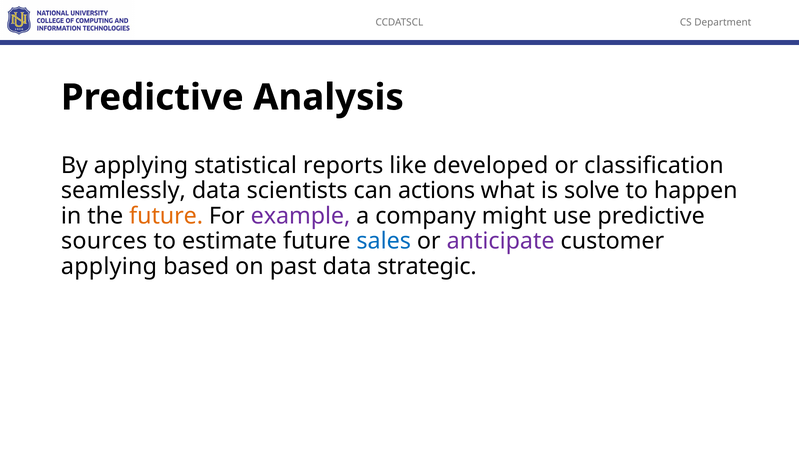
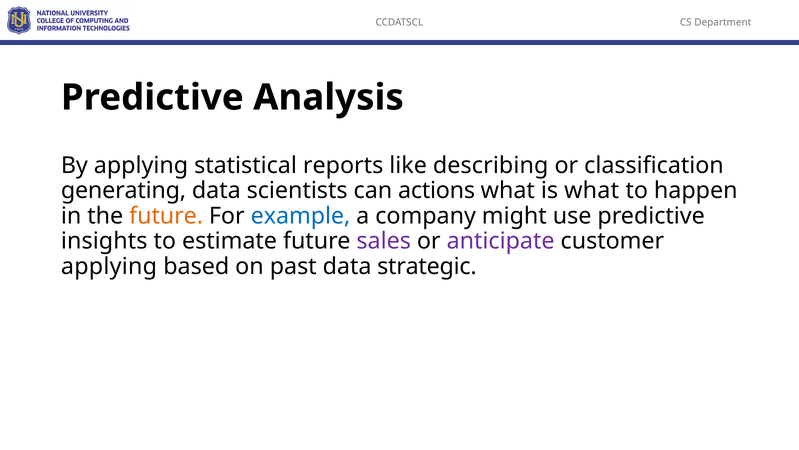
developed: developed -> describing (491, 165)
seamlessly: seamlessly -> generating (123, 190)
is solve: solve -> what (592, 190)
example colour: purple -> blue (300, 216)
sources: sources -> insights (104, 241)
sales colour: blue -> purple (384, 241)
